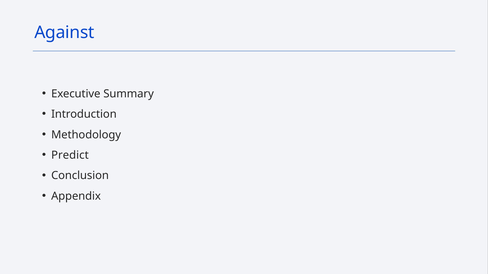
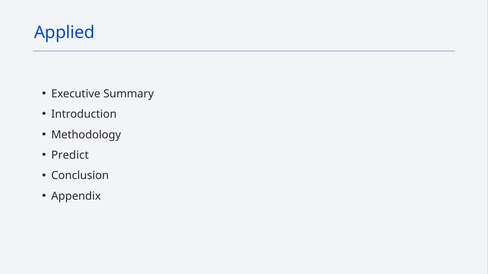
Against: Against -> Applied (64, 33)
